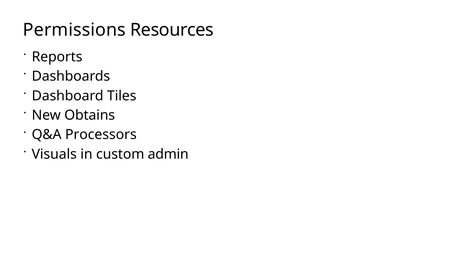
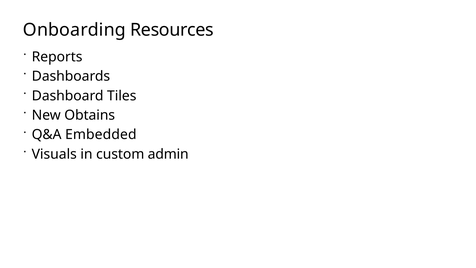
Permissions: Permissions -> Onboarding (74, 30)
Processors: Processors -> Embedded (101, 135)
